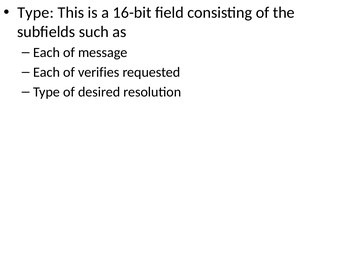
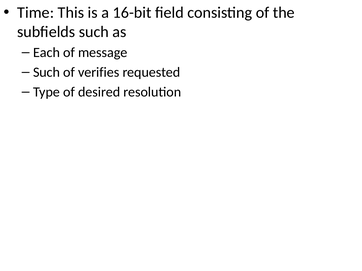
Type: Type -> Time (36, 13)
Each: Each -> Such (47, 72)
